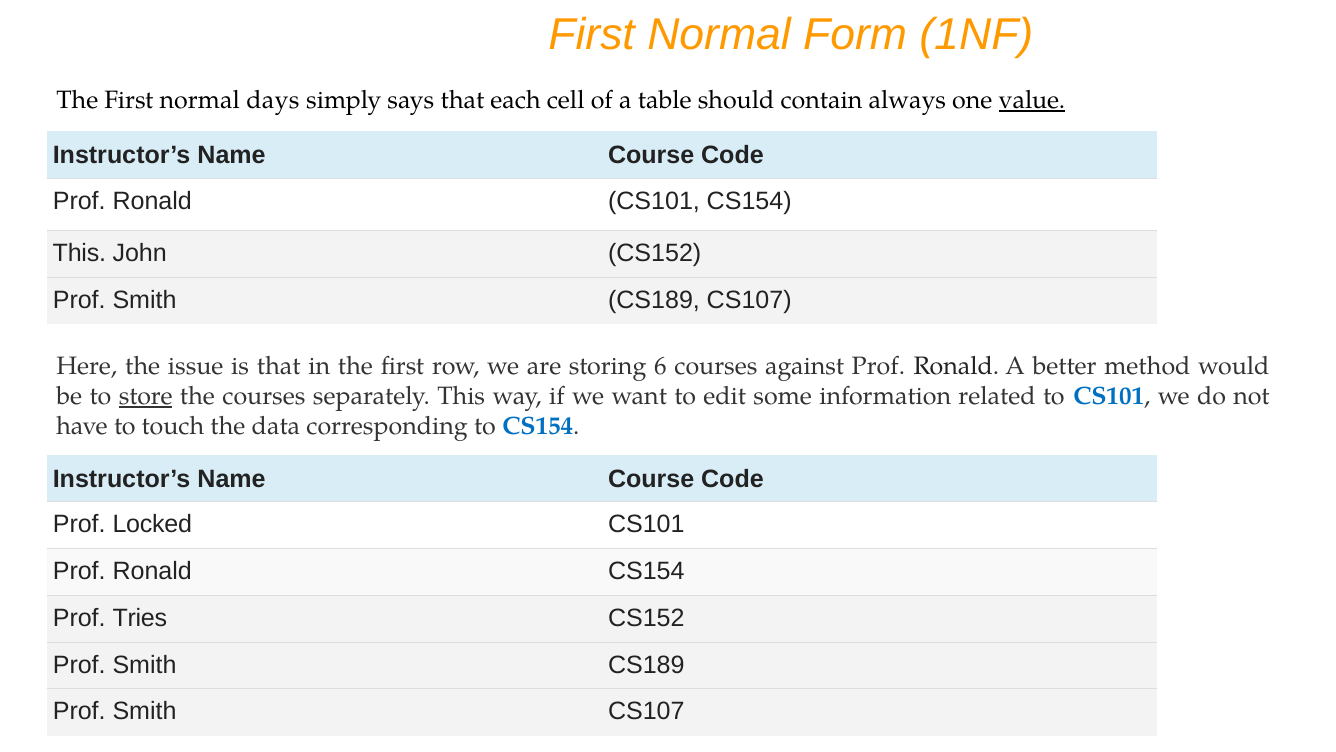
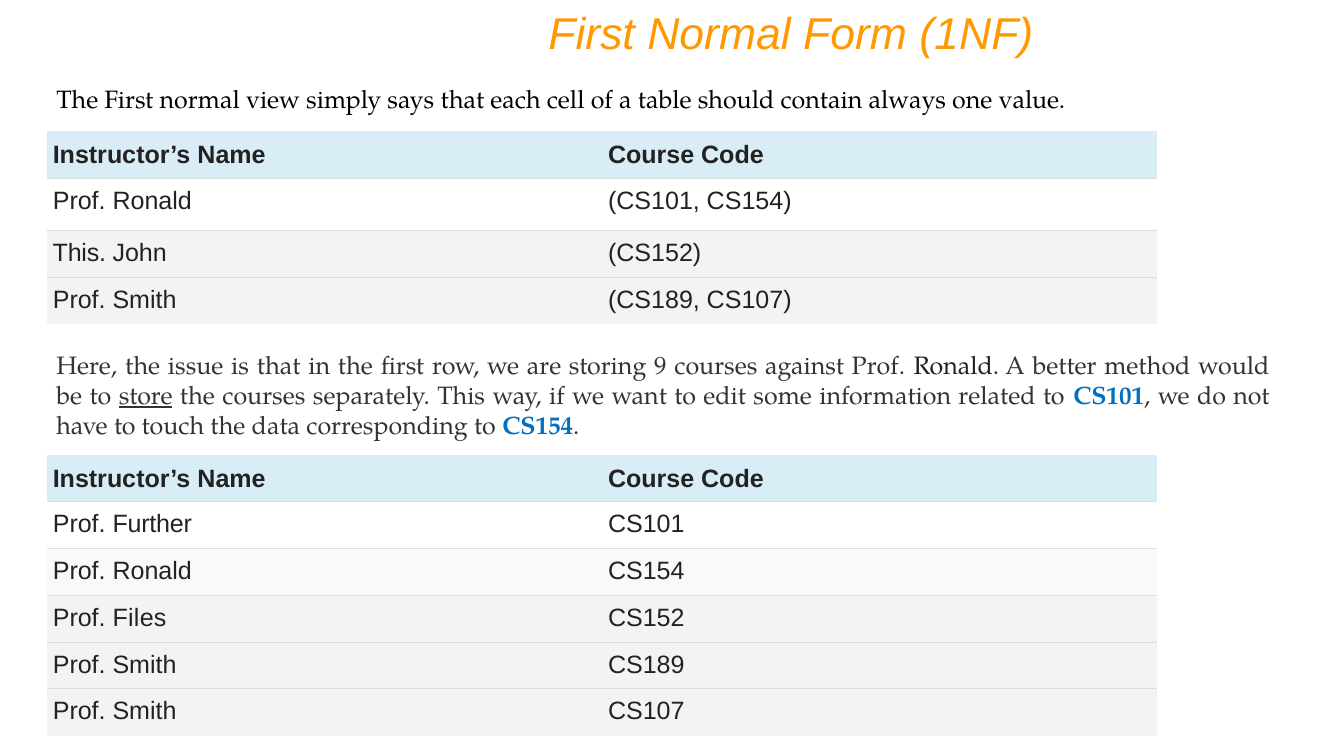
days: days -> view (273, 100)
value underline: present -> none (1032, 100)
6: 6 -> 9 (660, 366)
Locked: Locked -> Further (152, 524)
Tries: Tries -> Files (140, 618)
